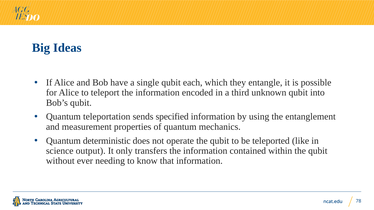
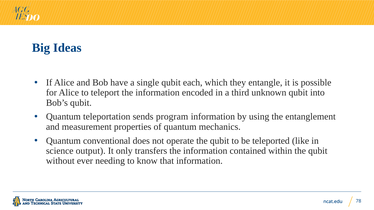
specified: specified -> program (172, 117)
deterministic: deterministic -> conventional (107, 141)
